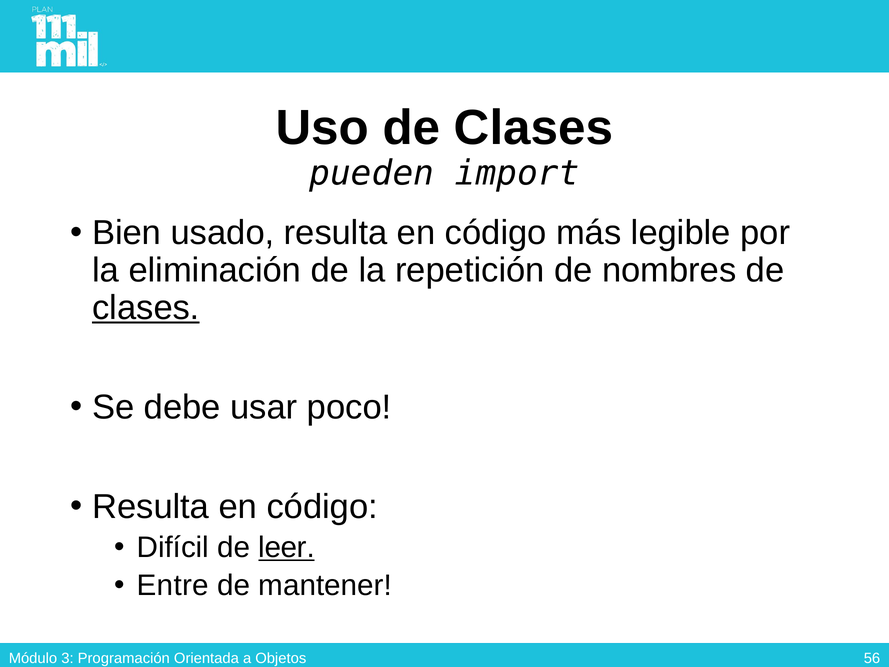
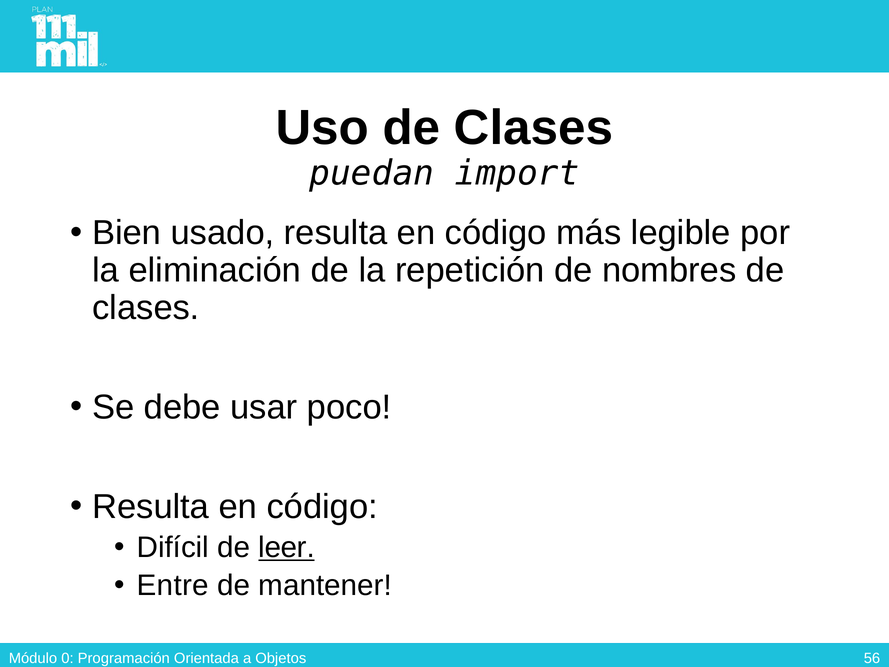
pueden: pueden -> puedan (372, 173)
clases underline: present -> none (146, 308)
3: 3 -> 0 (67, 658)
